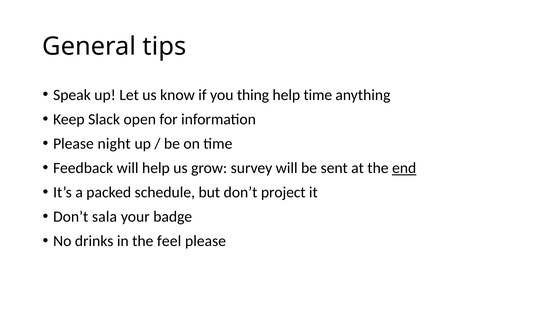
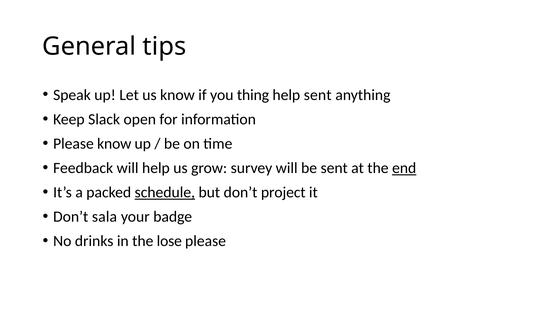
help time: time -> sent (318, 95)
Please night: night -> know (114, 144)
schedule underline: none -> present (165, 193)
feel: feel -> lose (169, 241)
